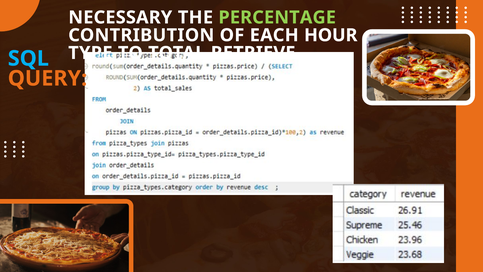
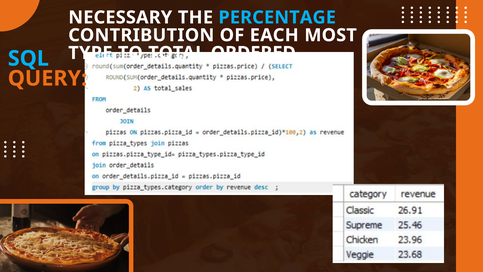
PERCENTAGE colour: light green -> light blue (277, 17)
HOUR: HOUR -> MOST (331, 35)
RETRIEVE: RETRIEVE -> ORDERED (256, 53)
